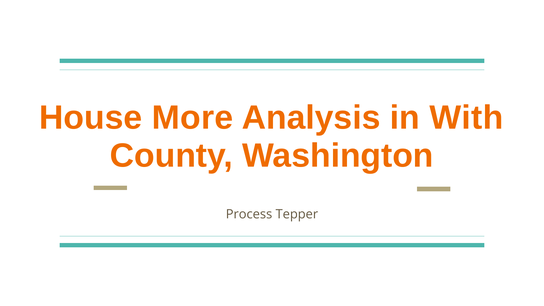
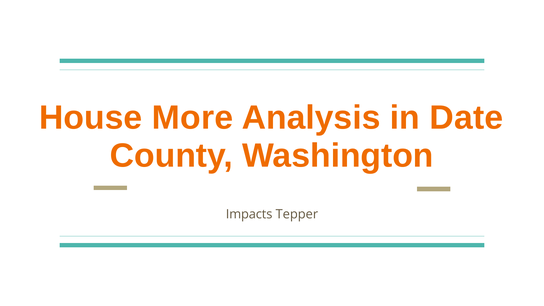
With: With -> Date (466, 118)
Process: Process -> Impacts (249, 214)
